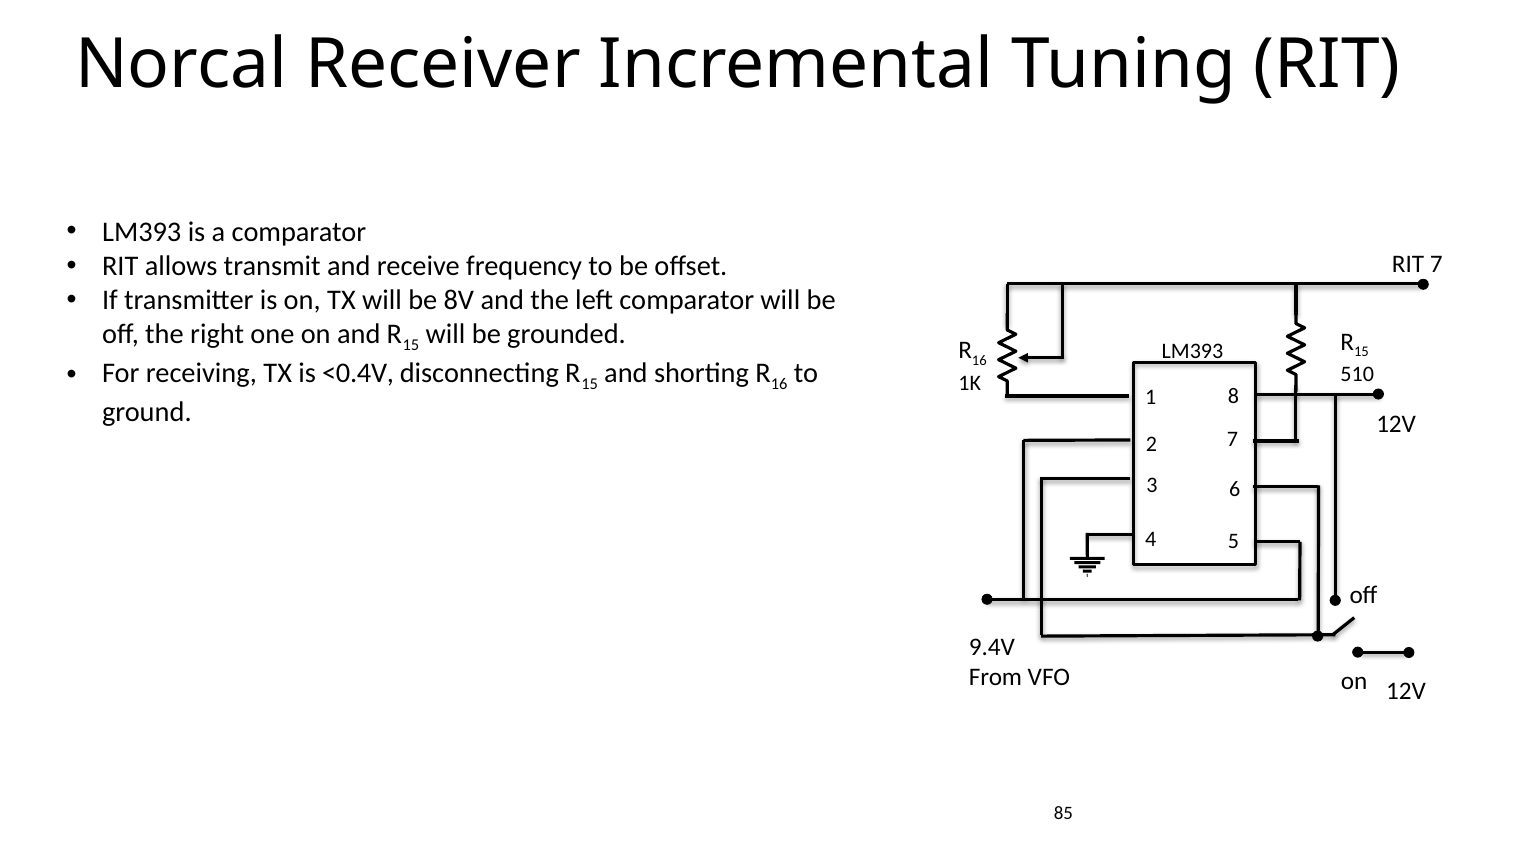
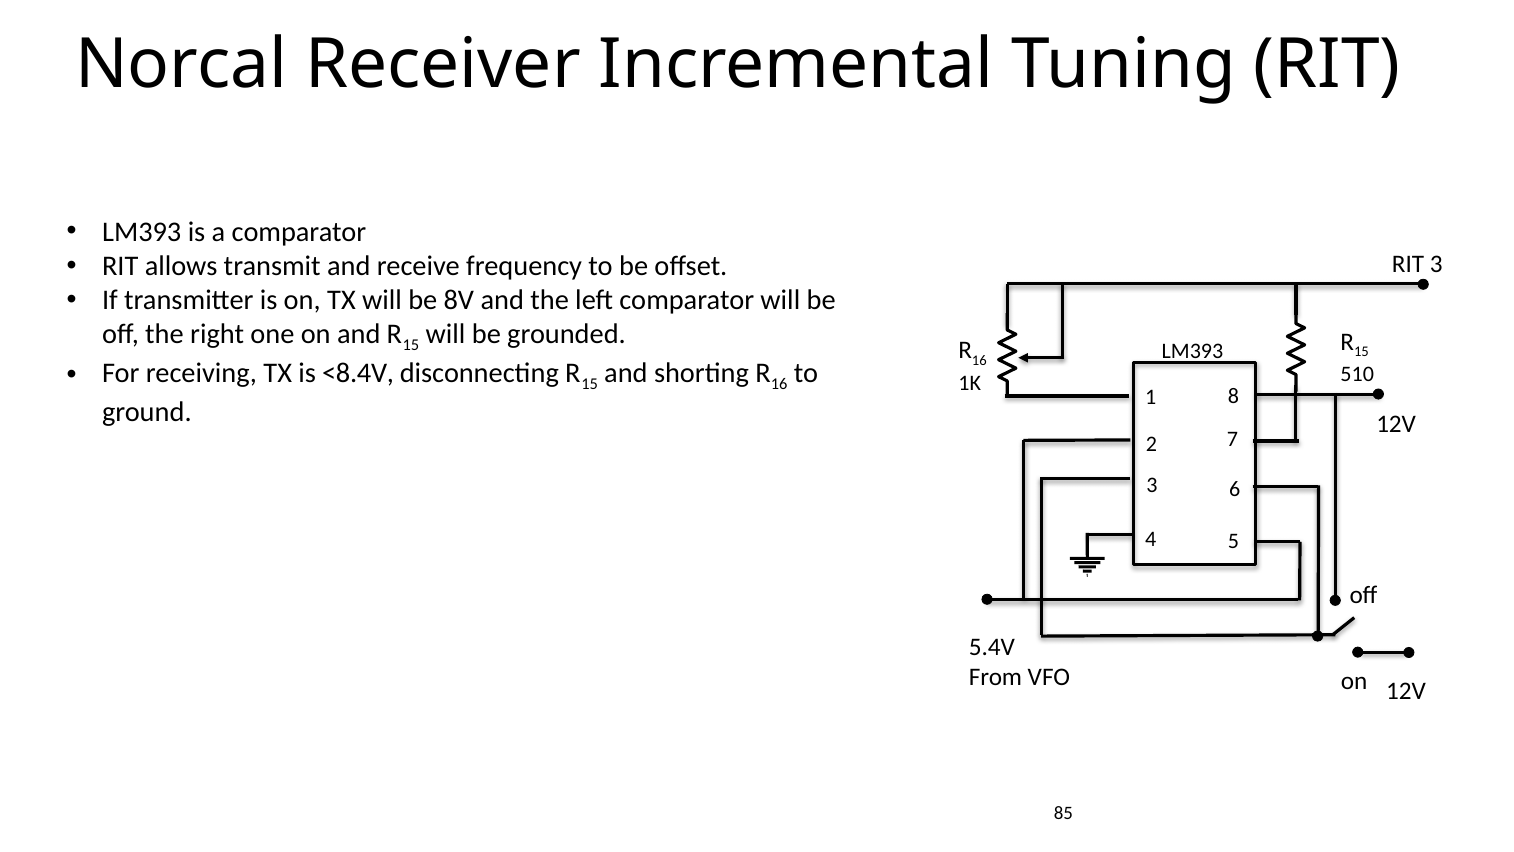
RIT 7: 7 -> 3 (1436, 264)
<0.4V: <0.4V -> <8.4V (358, 373)
9.4V: 9.4V -> 5.4V (992, 647)
